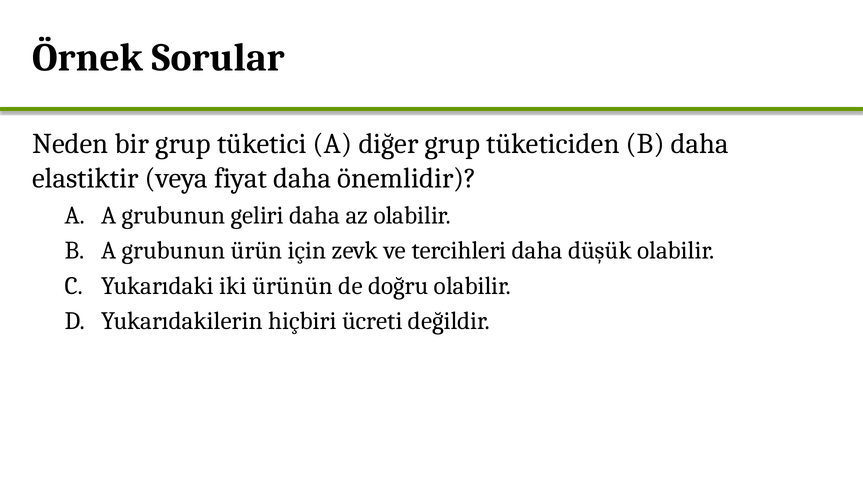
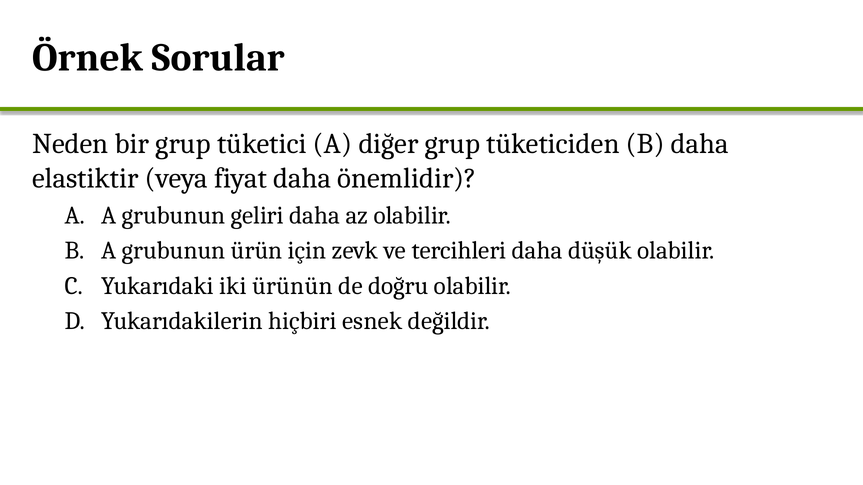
ücreti: ücreti -> esnek (372, 321)
